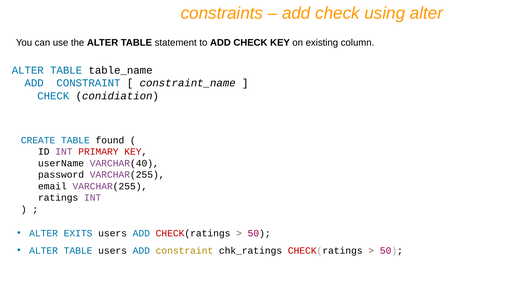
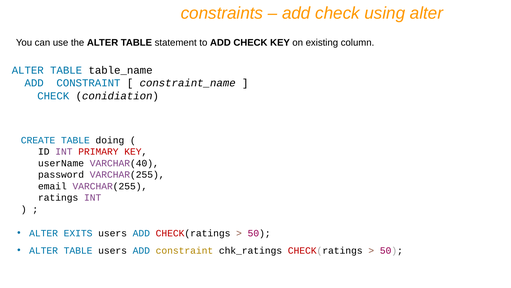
found: found -> doing (110, 140)
